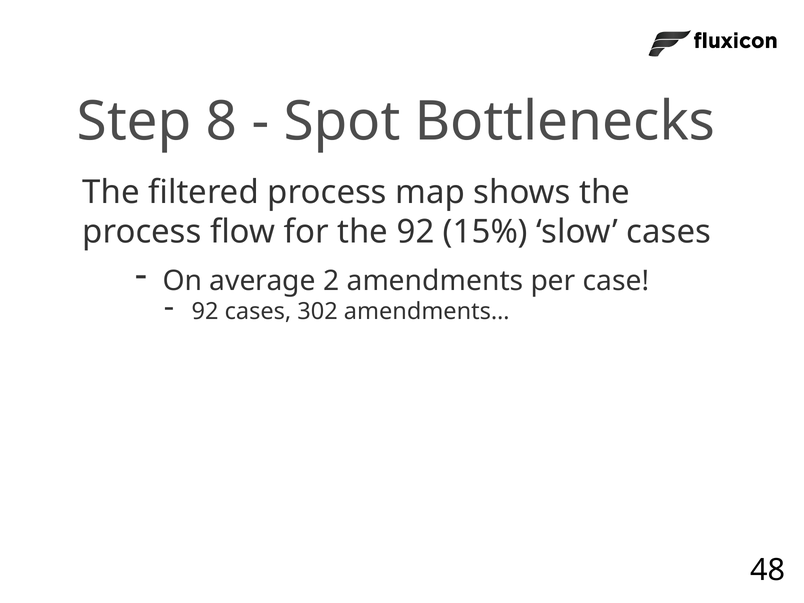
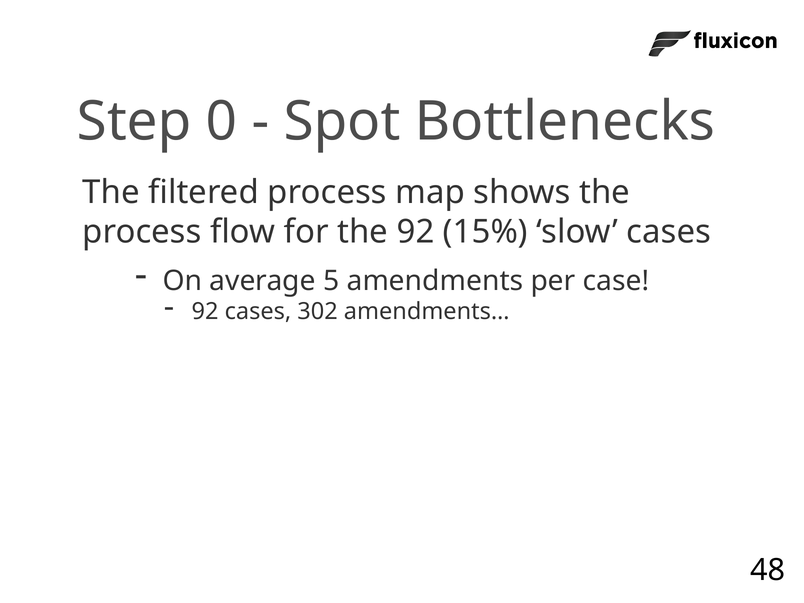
8: 8 -> 0 (222, 122)
2: 2 -> 5 (331, 281)
